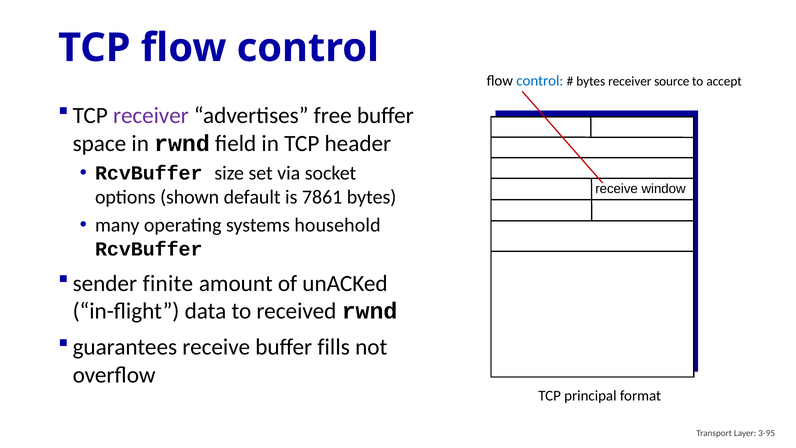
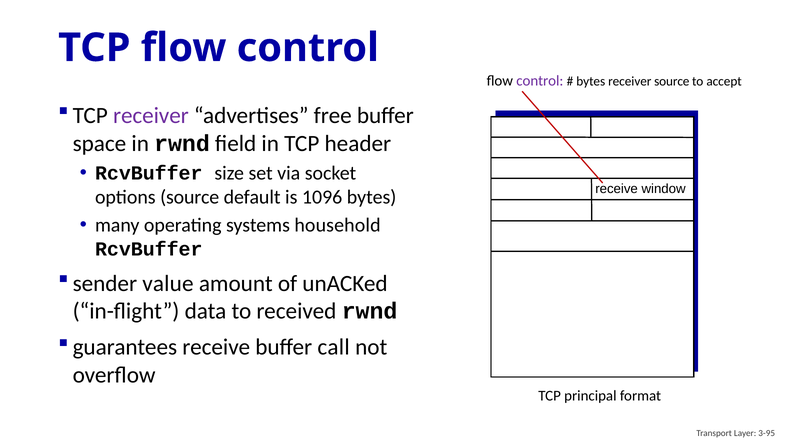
control colour: blue -> purple (540, 81)
options shown: shown -> source (190, 197)
7861: 7861 -> 1096 (322, 197)
finite: finite -> value (168, 283)
fills: fills -> call (334, 347)
